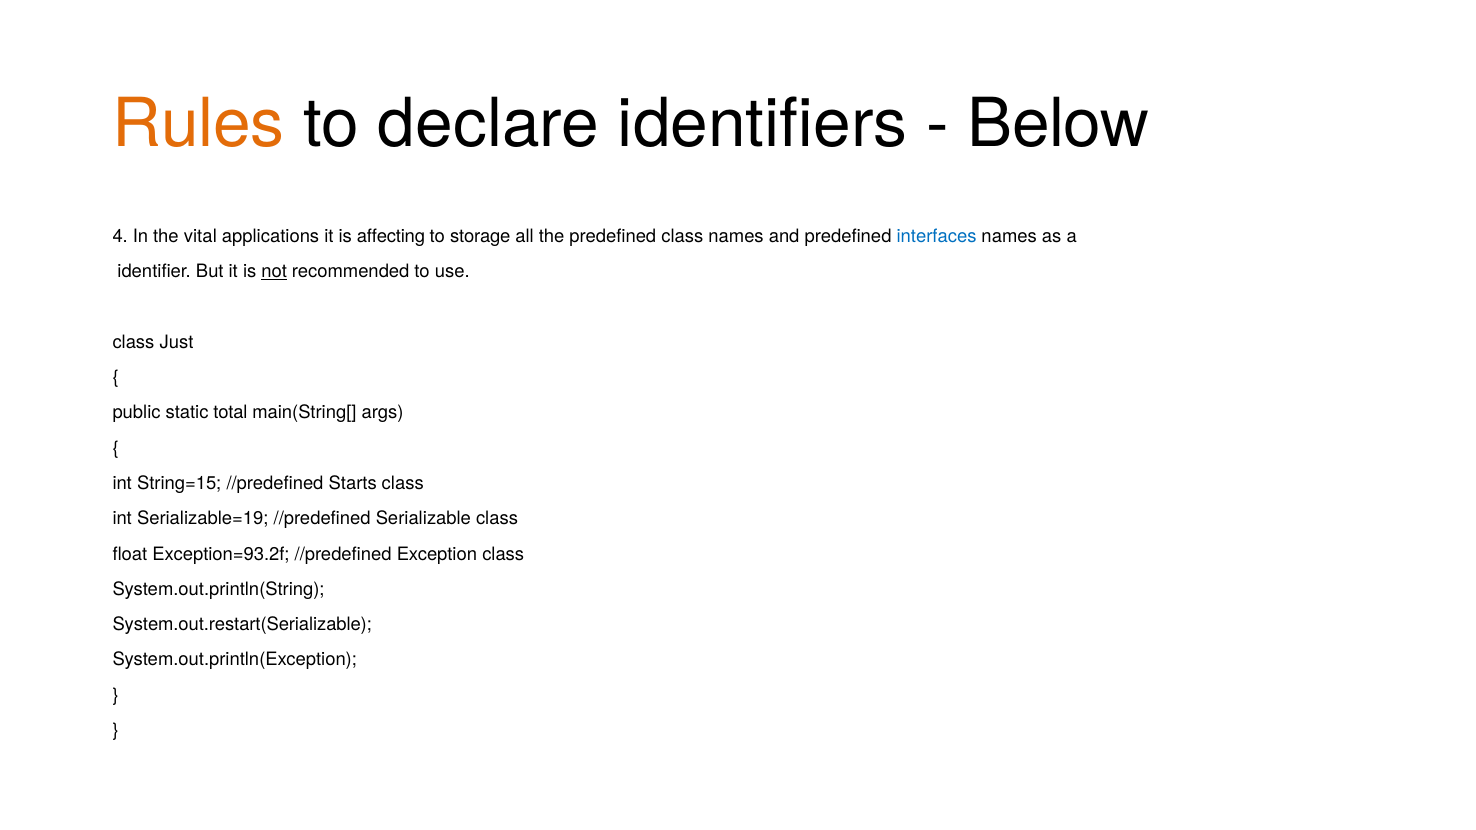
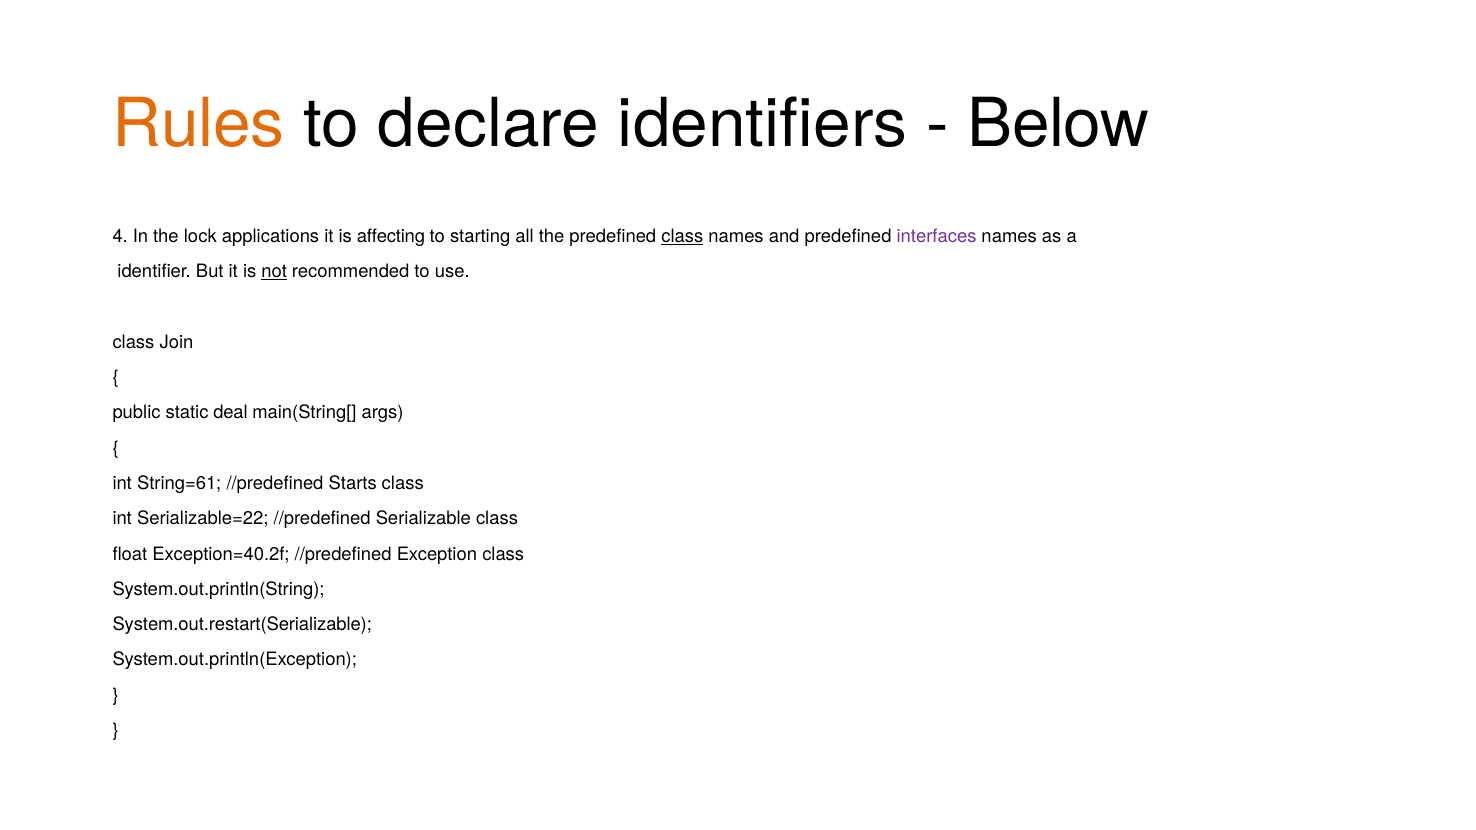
vital: vital -> lock (200, 236)
storage: storage -> starting (480, 236)
class underline: none -> present (682, 236)
interfaces colour: blue -> purple (937, 236)
Just: Just -> Join (176, 342)
total: total -> deal (231, 413)
String=15: String=15 -> String=61 (179, 484)
Serializable=19: Serializable=19 -> Serializable=22 (203, 519)
Exception=93.2f: Exception=93.2f -> Exception=40.2f (221, 554)
